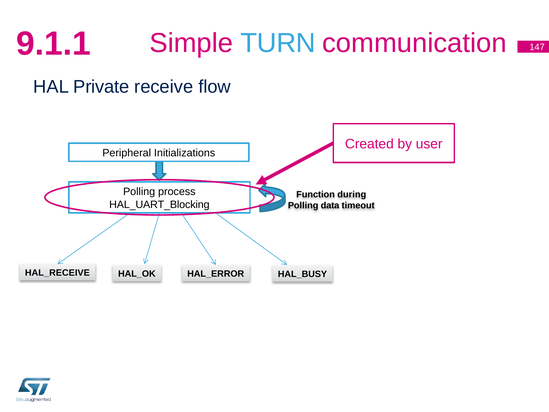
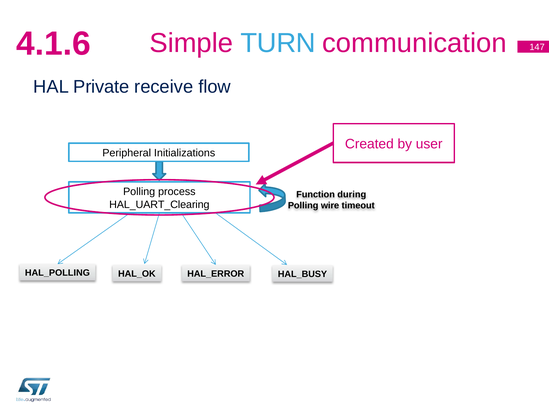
9.1.1: 9.1.1 -> 4.1.6 (54, 44)
HAL_UART_Blocking: HAL_UART_Blocking -> HAL_UART_Clearing (159, 204)
data: data -> wire (330, 205)
HAL_RECEIVE: HAL_RECEIVE -> HAL_POLLING (57, 273)
